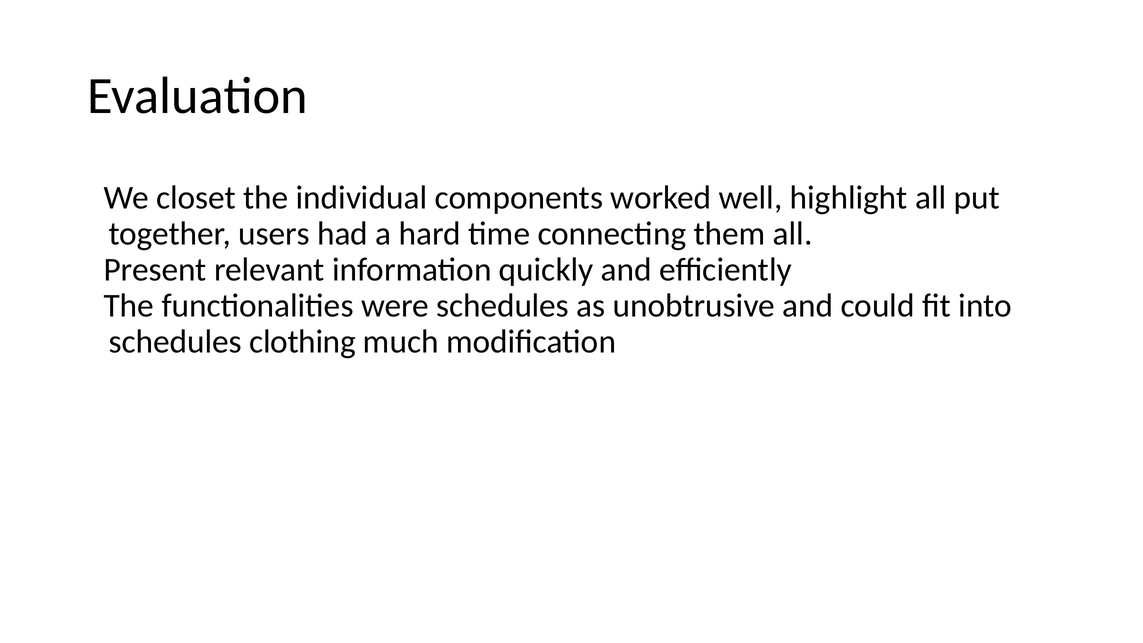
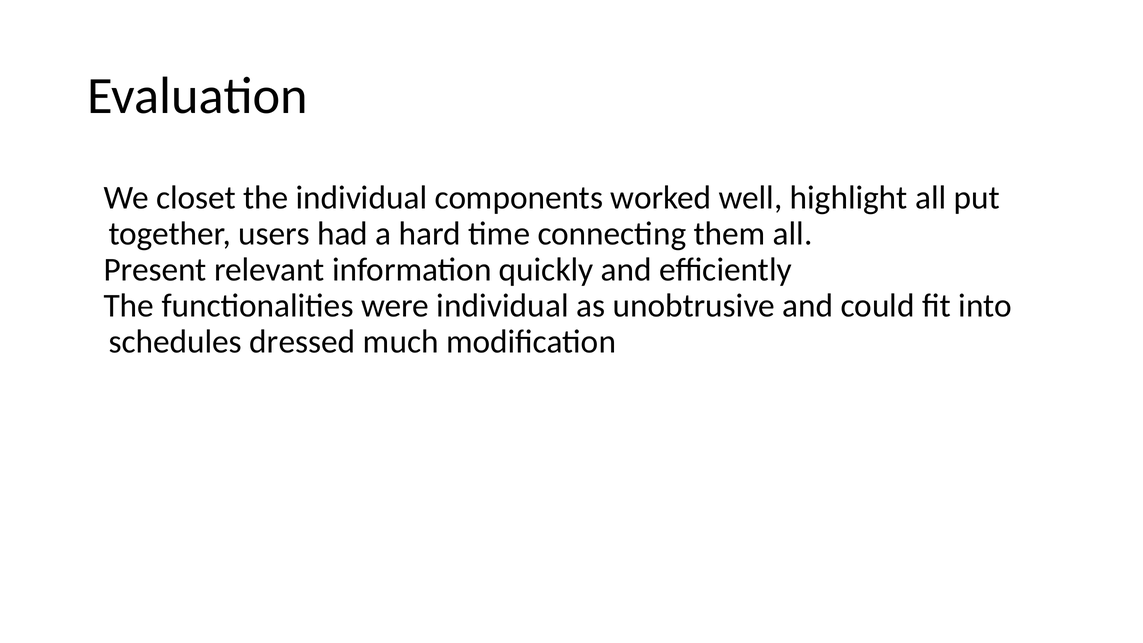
were schedules: schedules -> individual (503, 306)
clothing: clothing -> dressed (302, 342)
